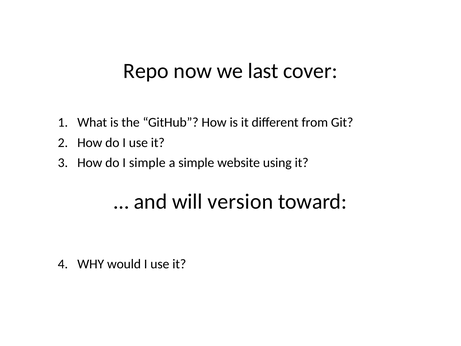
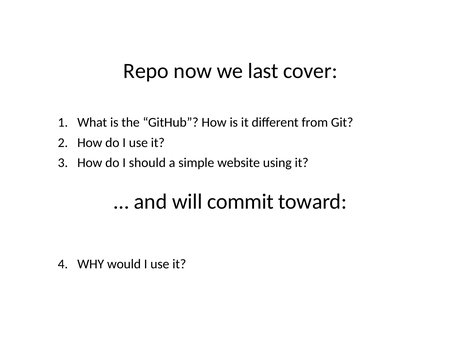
I simple: simple -> should (147, 163)
version: version -> commit (240, 201)
